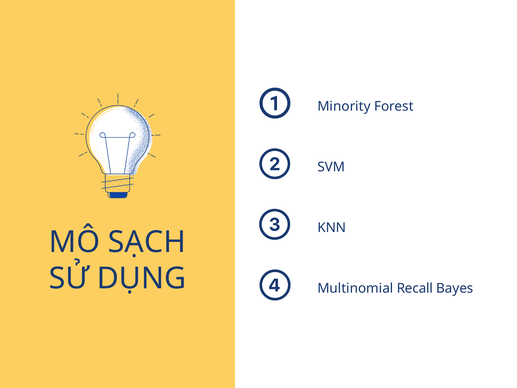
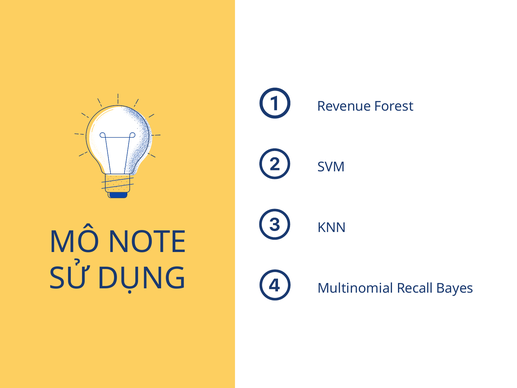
Minority: Minority -> Revenue (344, 106)
SẠCH: SẠCH -> NOTE (147, 242)
